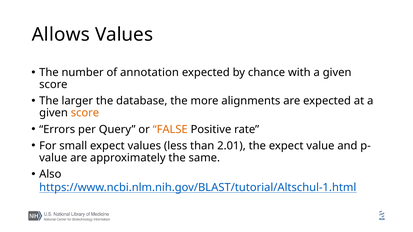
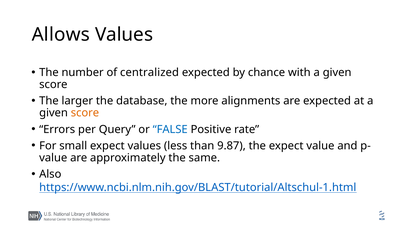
annotation: annotation -> centralized (149, 73)
FALSE colour: orange -> blue (170, 129)
2.01: 2.01 -> 9.87 (231, 146)
